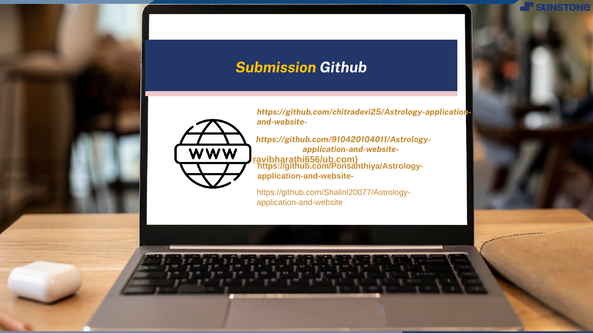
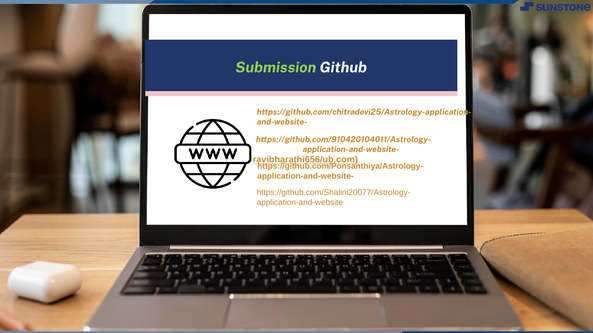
Submission colour: yellow -> light green (276, 68)
